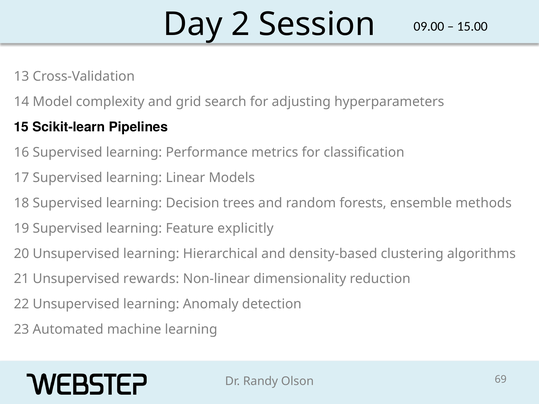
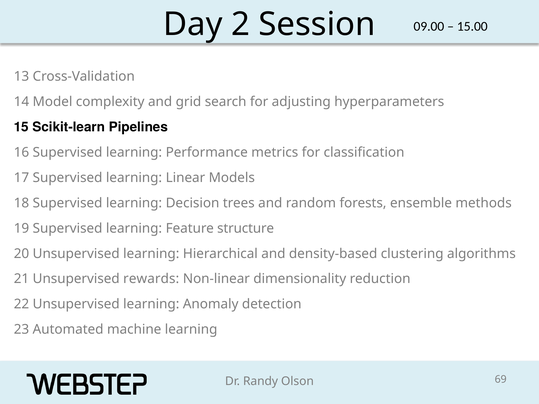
explicitly: explicitly -> structure (246, 228)
